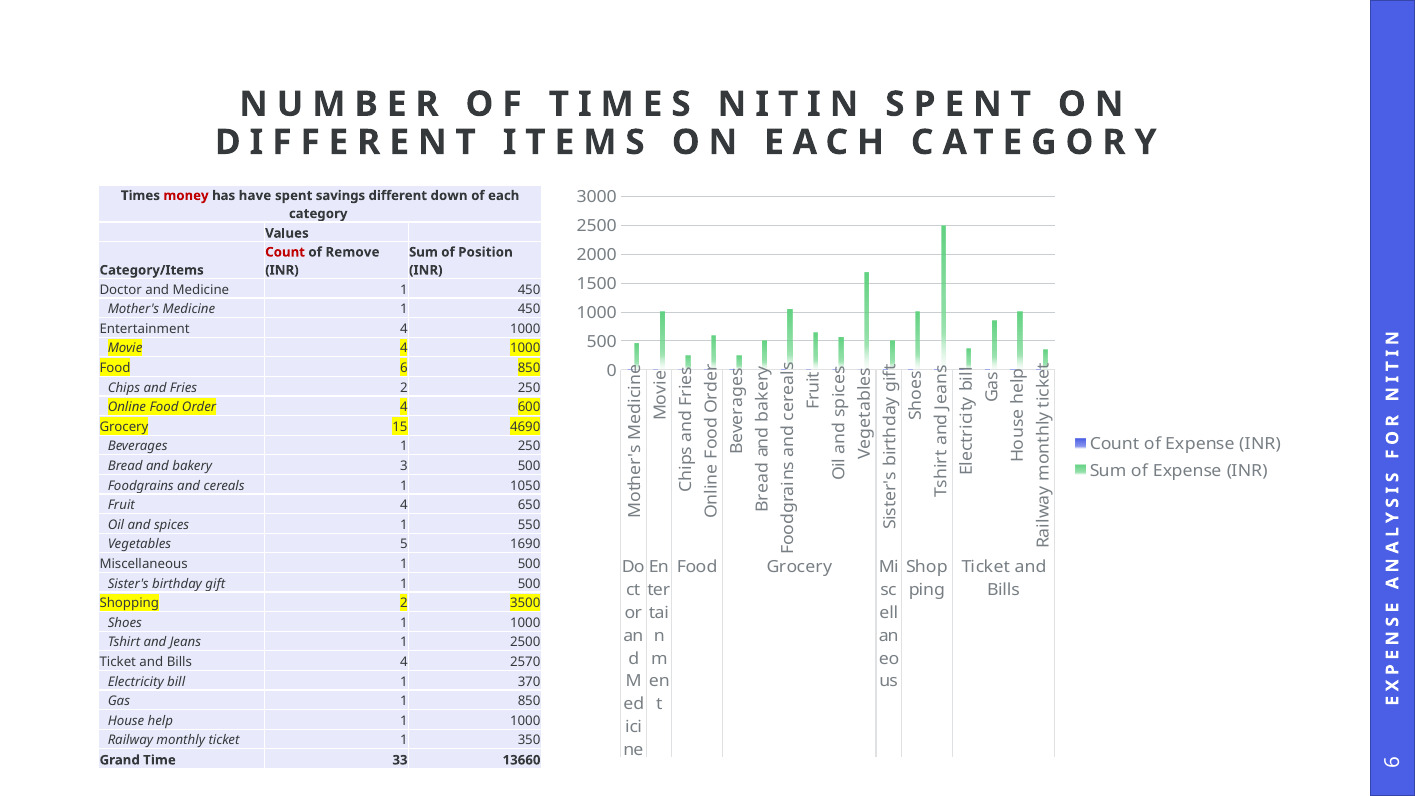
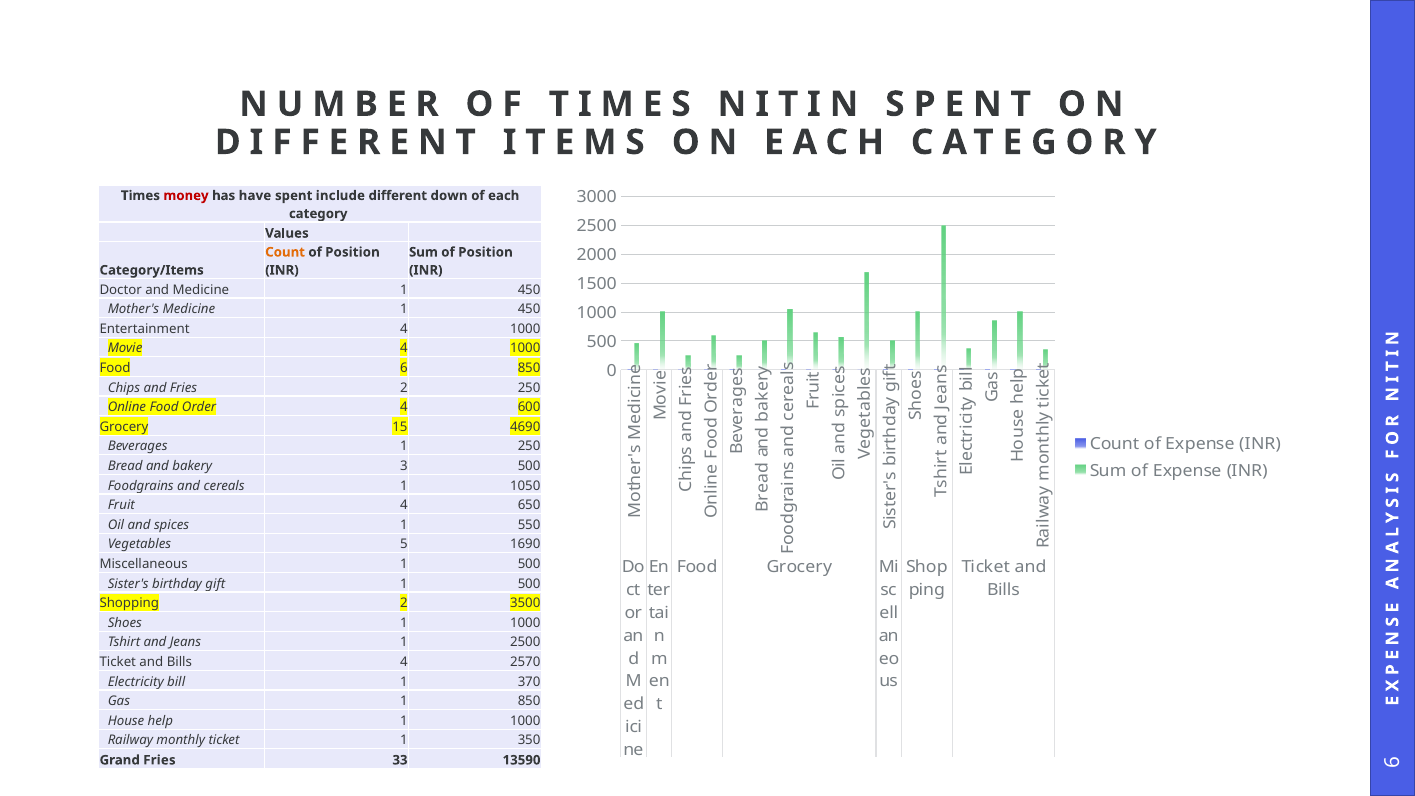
savings: savings -> include (340, 196)
Count colour: red -> orange (285, 252)
Remove: Remove -> Position (352, 252)
Grand Time: Time -> Fries (159, 760)
13660: 13660 -> 13590 (522, 760)
